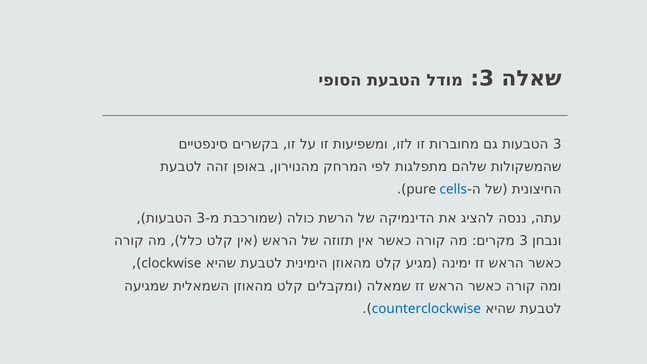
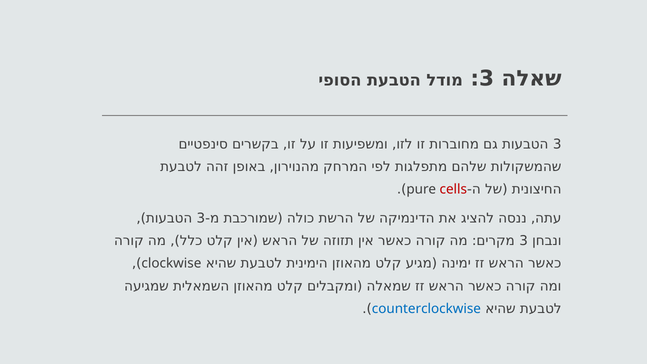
cells colour: blue -> red (453, 189)
